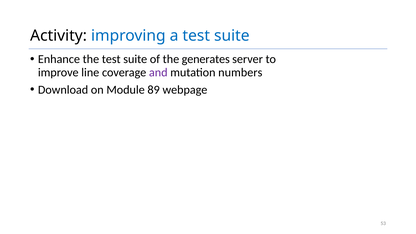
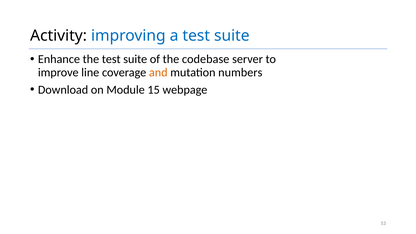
generates: generates -> codebase (206, 59)
and colour: purple -> orange (158, 72)
89: 89 -> 15 (154, 90)
